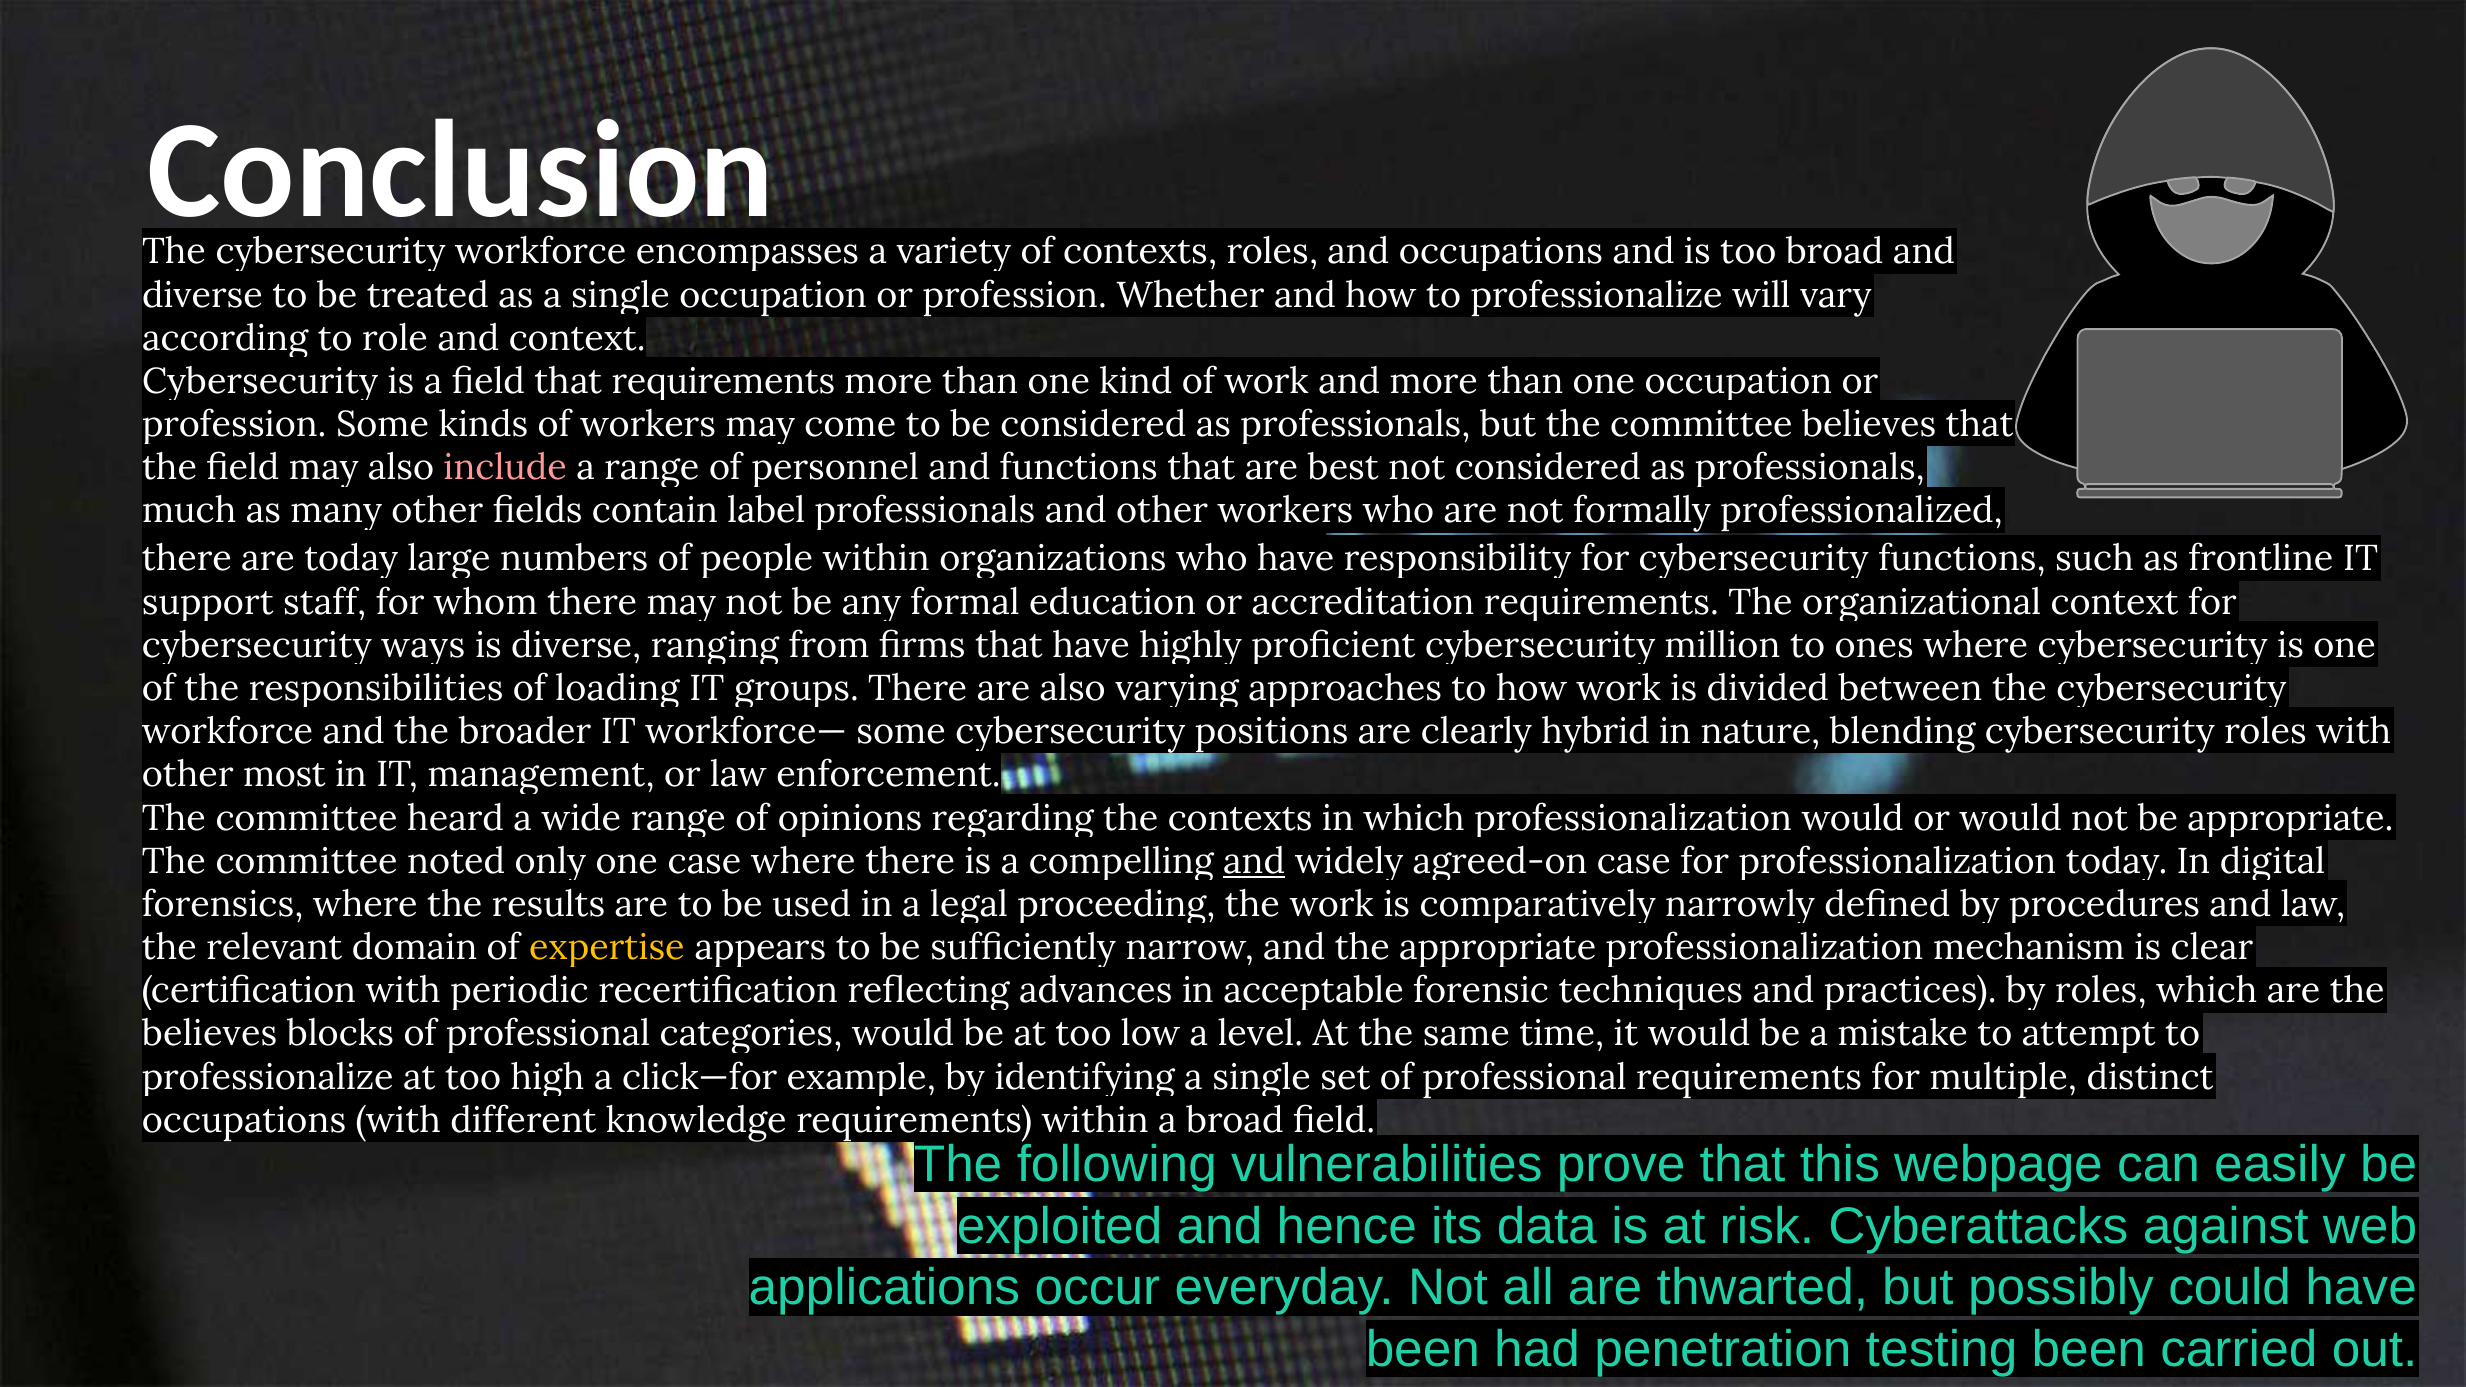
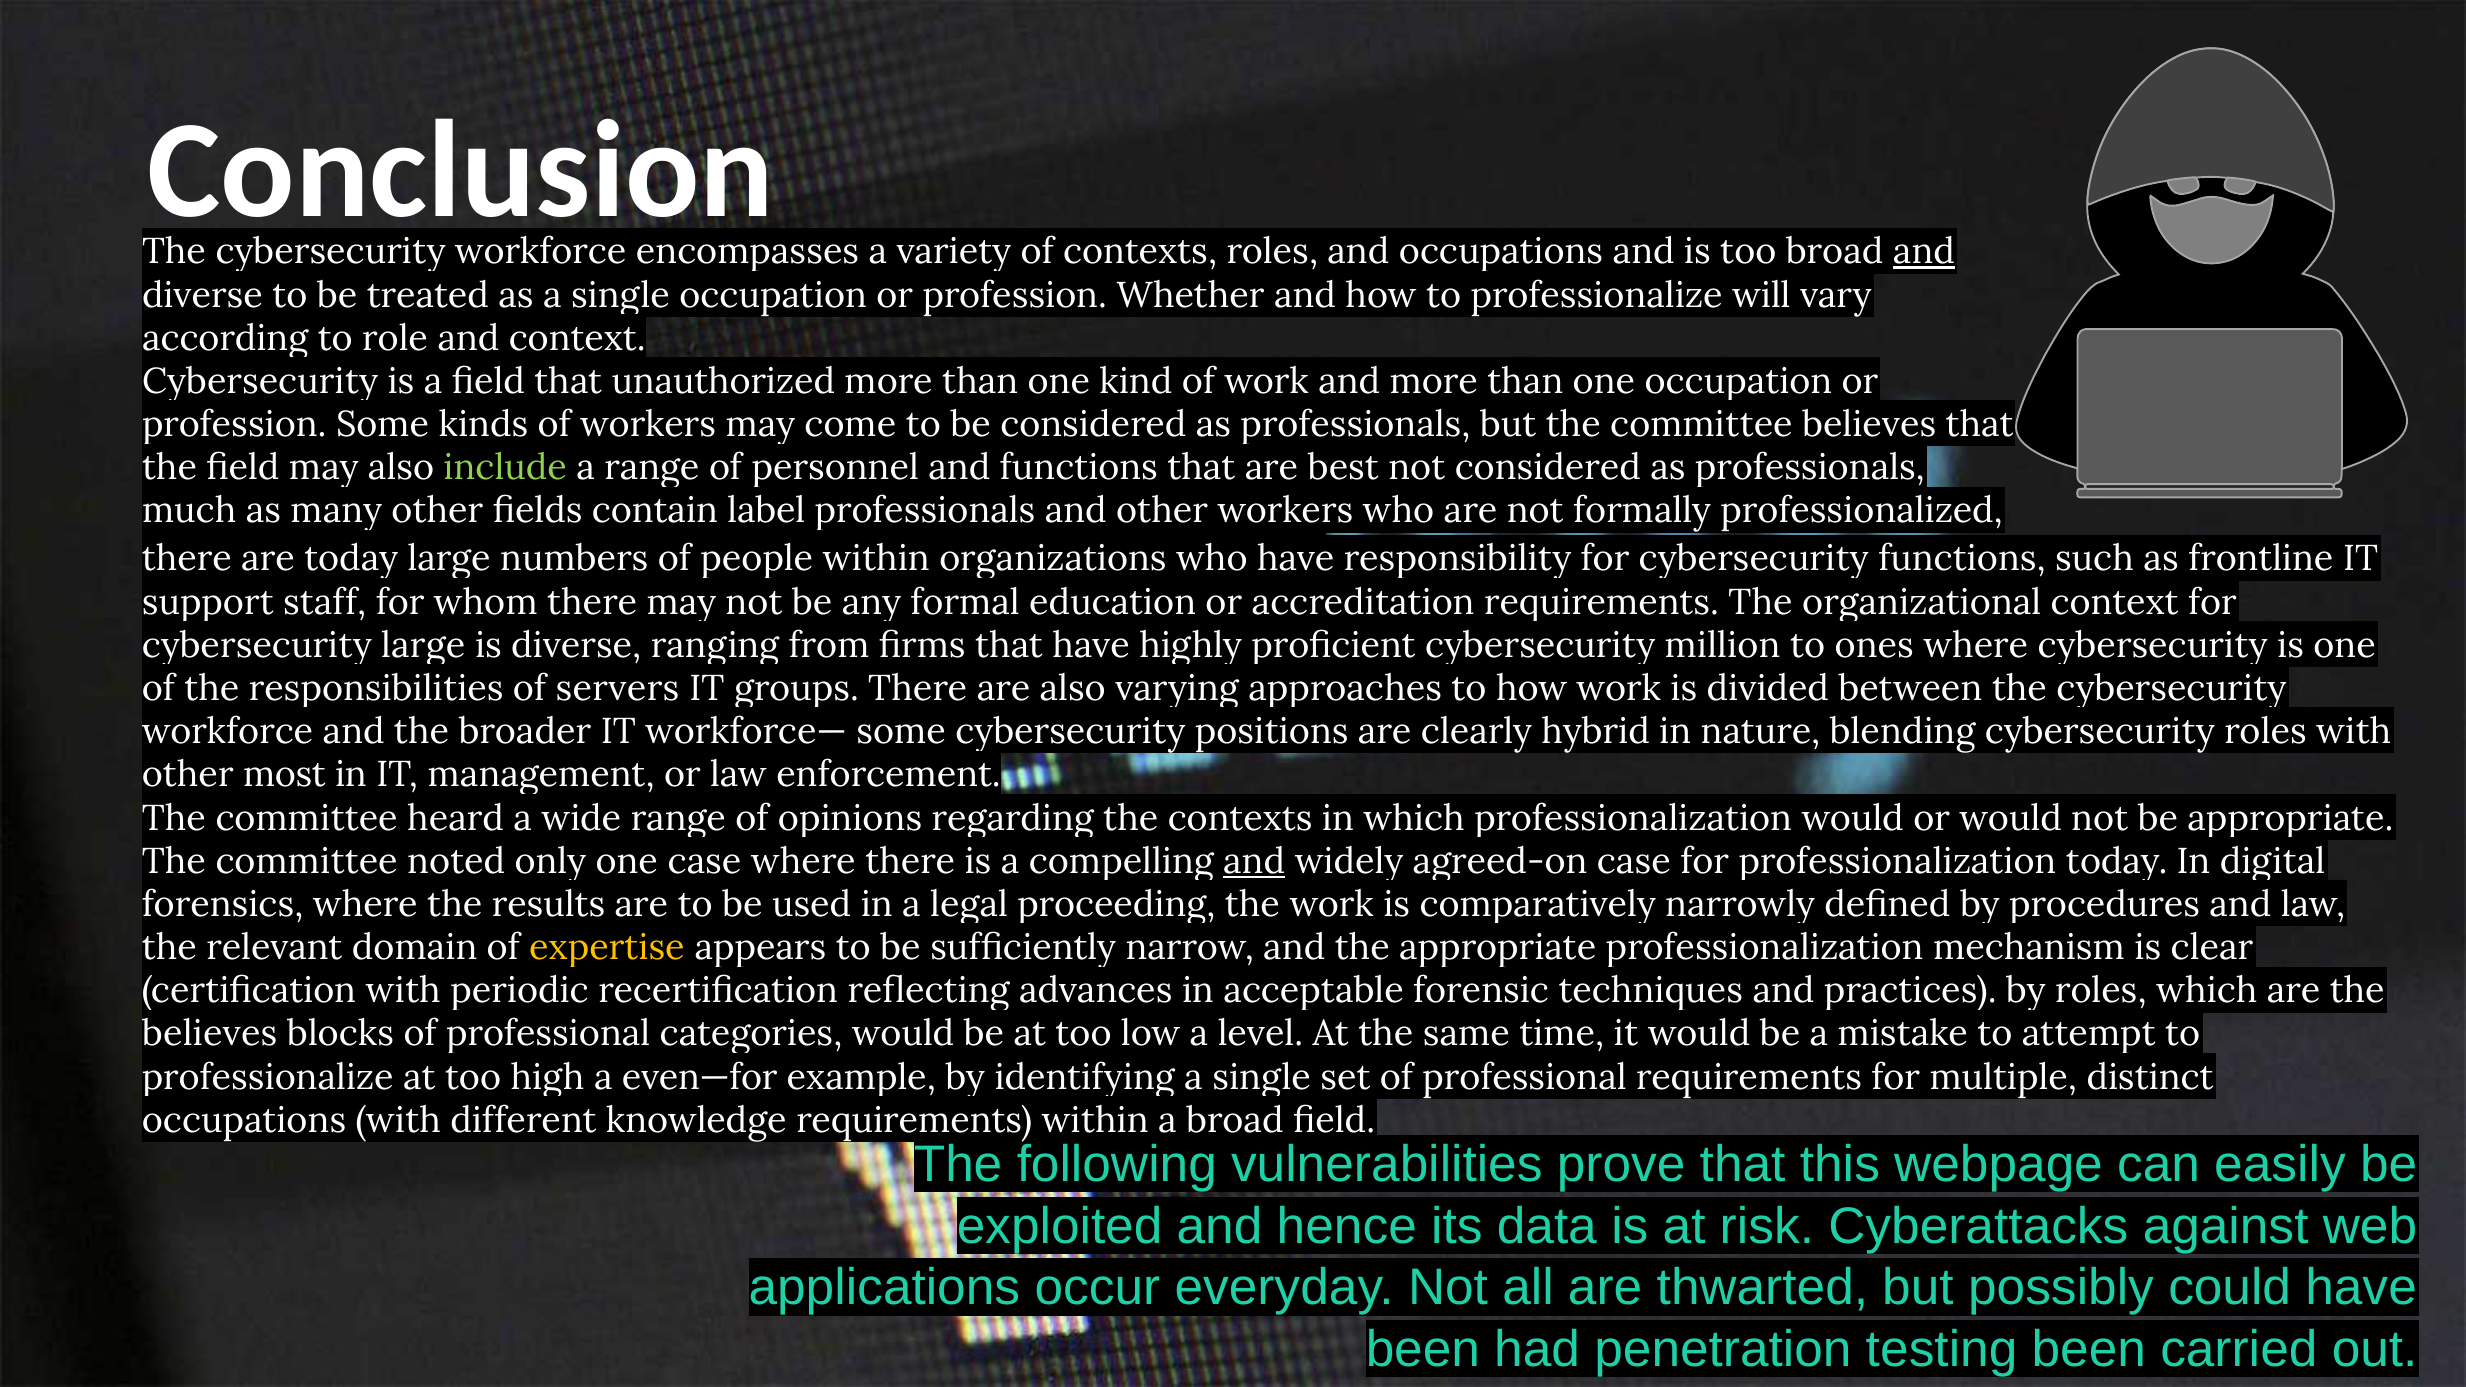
and underline: none -> present (1924, 252)
that requirements: requirements -> unauthorized (723, 382)
include colour: pink -> light green (505, 468)
cybersecurity ways: ways -> large (423, 645)
loading: loading -> servers (617, 689)
click—for: click—for -> even—for (700, 1077)
